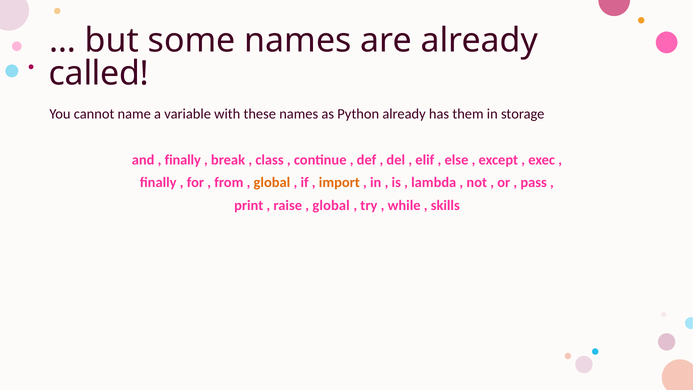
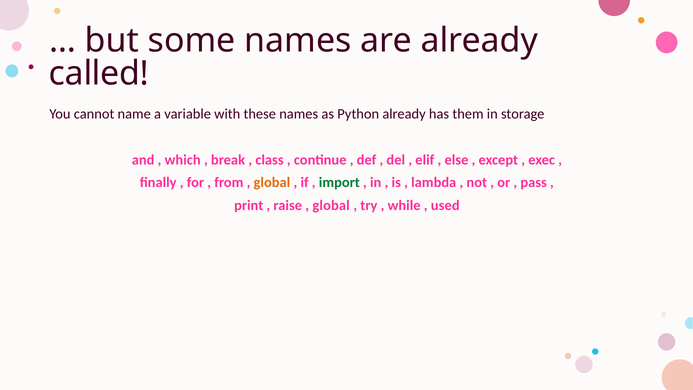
finally: finally -> which (183, 160)
import colour: orange -> green (339, 183)
skills: skills -> used (445, 205)
